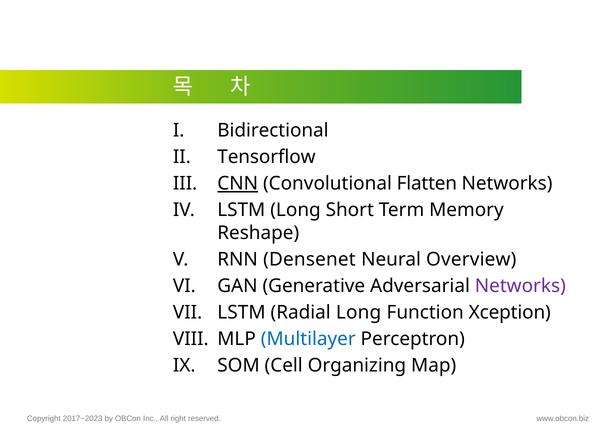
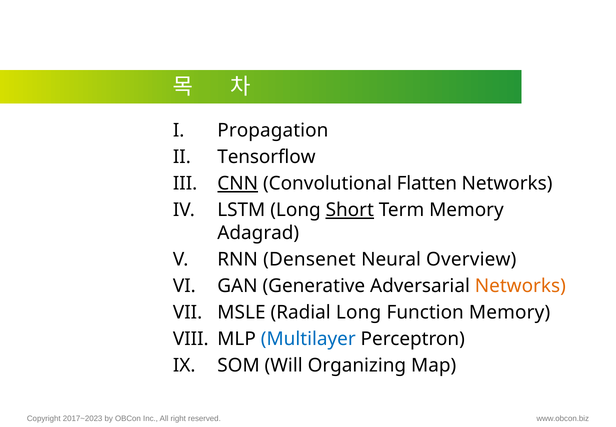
Bidirectional: Bidirectional -> Propagation (273, 130)
Short underline: none -> present (350, 210)
Reshape: Reshape -> Adagrad (258, 233)
Networks colour: purple -> orange (520, 286)
LSTM: LSTM -> MSLE (241, 312)
Function Xception: Xception -> Memory (510, 312)
Cell: Cell -> Will (284, 365)
